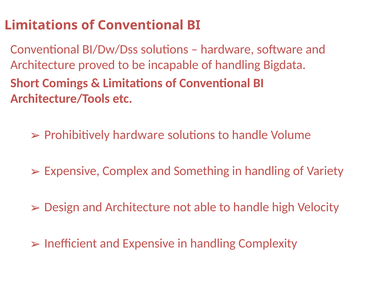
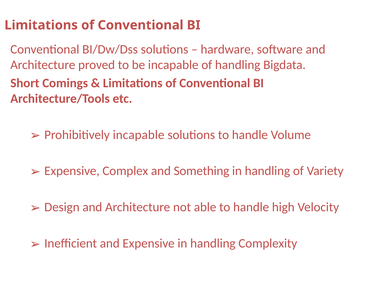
Prohibitively hardware: hardware -> incapable (139, 135)
